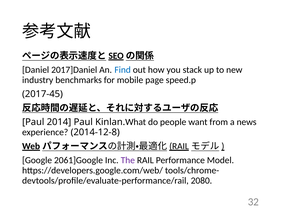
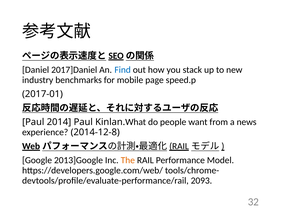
2017-45: 2017-45 -> 2017-01 (42, 94)
2061]Google: 2061]Google -> 2013]Google (79, 160)
The colour: purple -> orange (128, 160)
2080: 2080 -> 2093 (201, 180)
